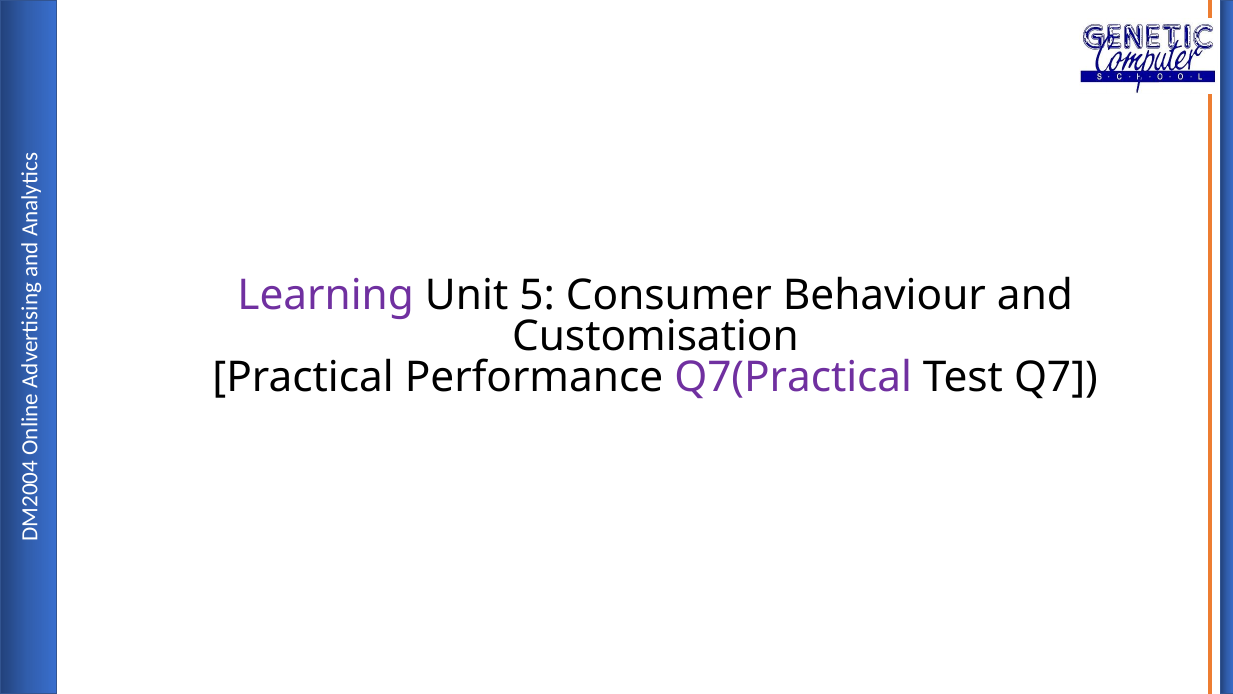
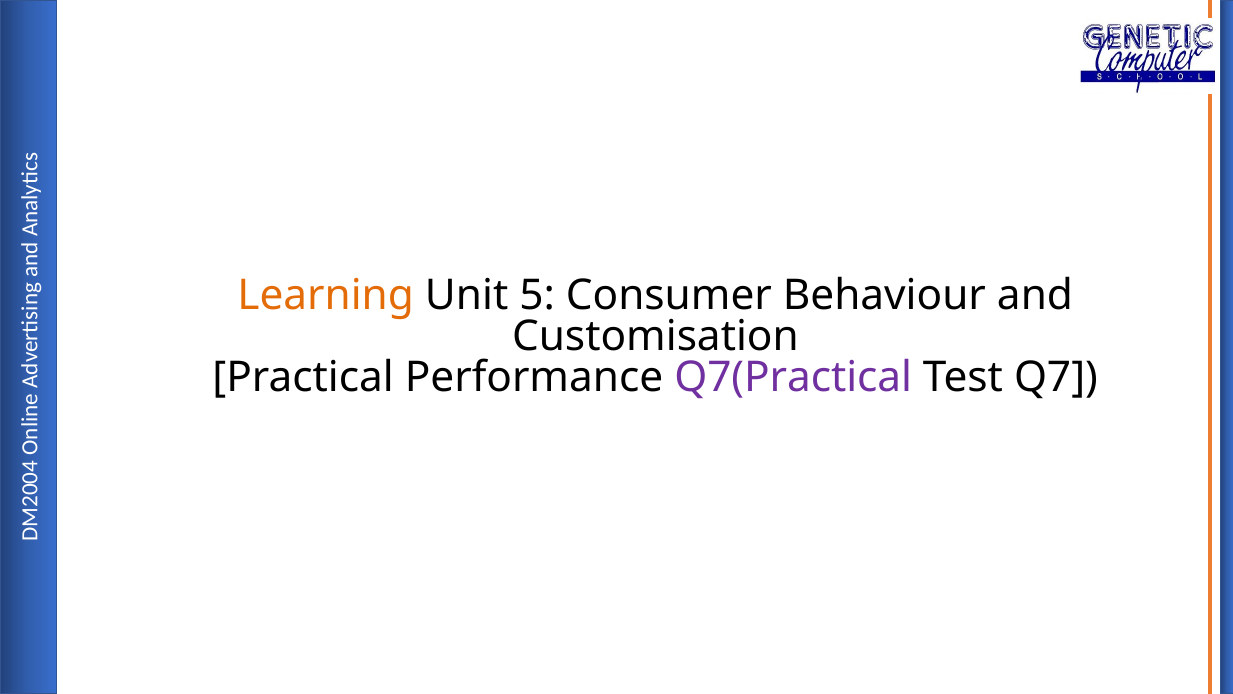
Learning colour: purple -> orange (326, 295)
